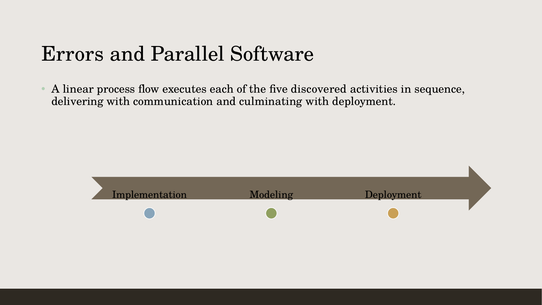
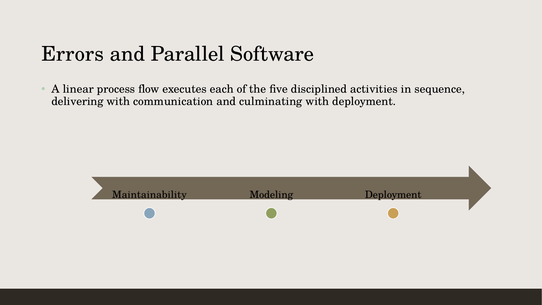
discovered: discovered -> disciplined (319, 89)
Implementation: Implementation -> Maintainability (149, 195)
